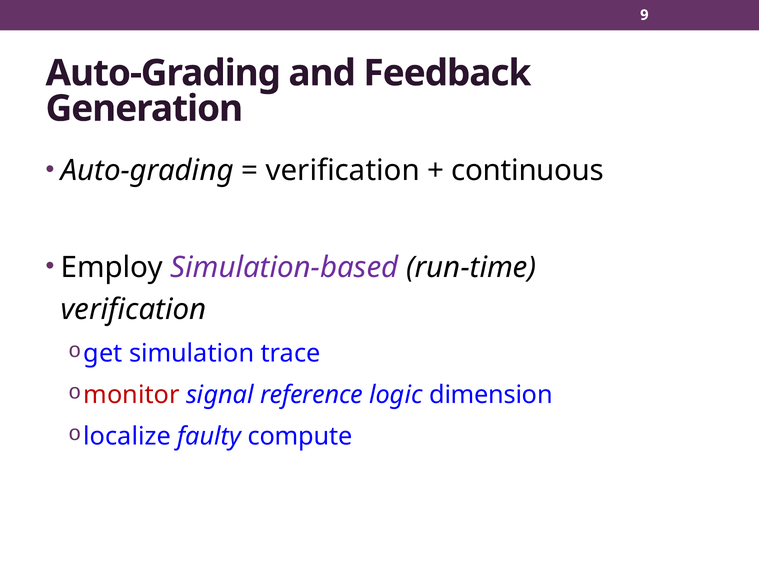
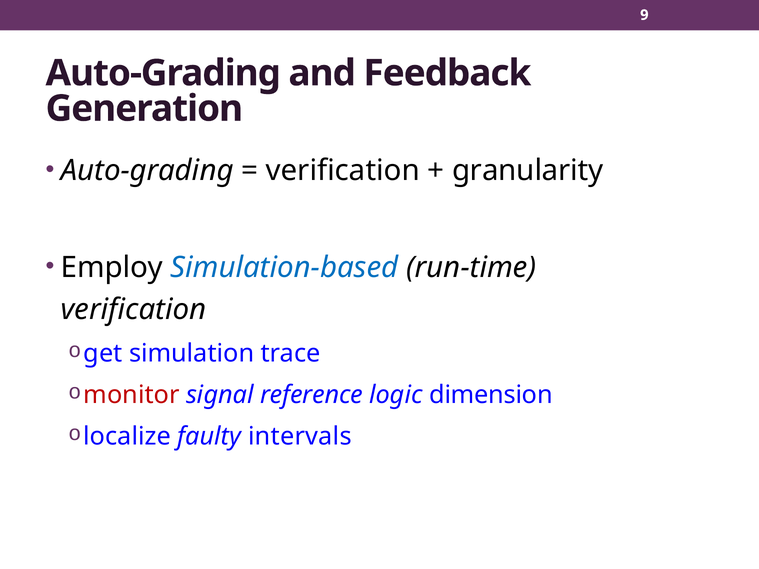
continuous: continuous -> granularity (528, 171)
Simulation-based colour: purple -> blue (284, 267)
compute: compute -> intervals (300, 436)
